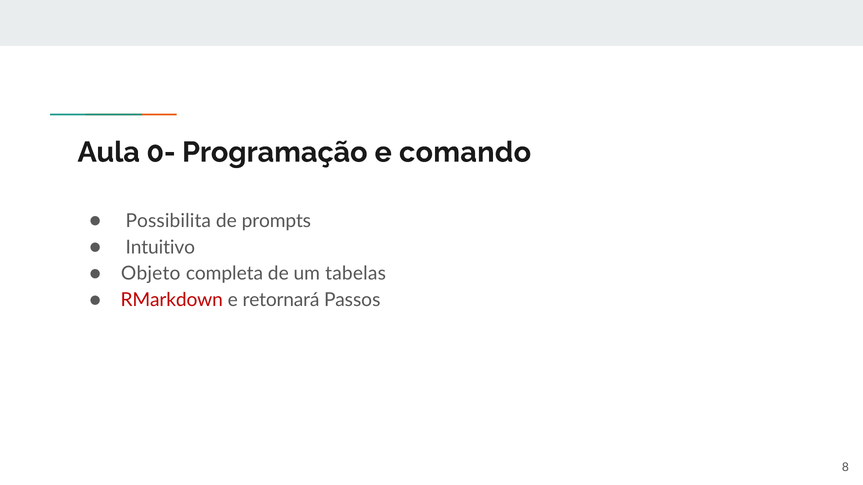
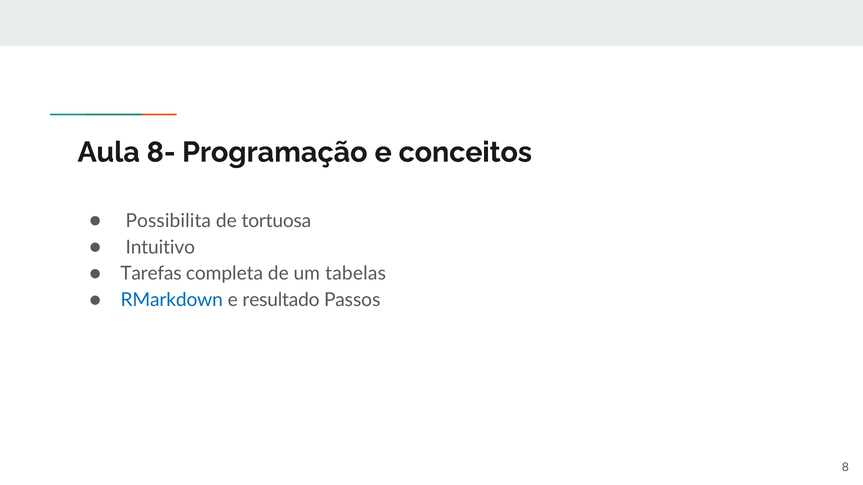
0-: 0- -> 8- (161, 152)
comando: comando -> conceitos (465, 152)
prompts: prompts -> tortuosa (276, 221)
Objeto: Objeto -> Tarefas (151, 274)
RMarkdown colour: red -> blue (172, 300)
retornará: retornará -> resultado (281, 300)
